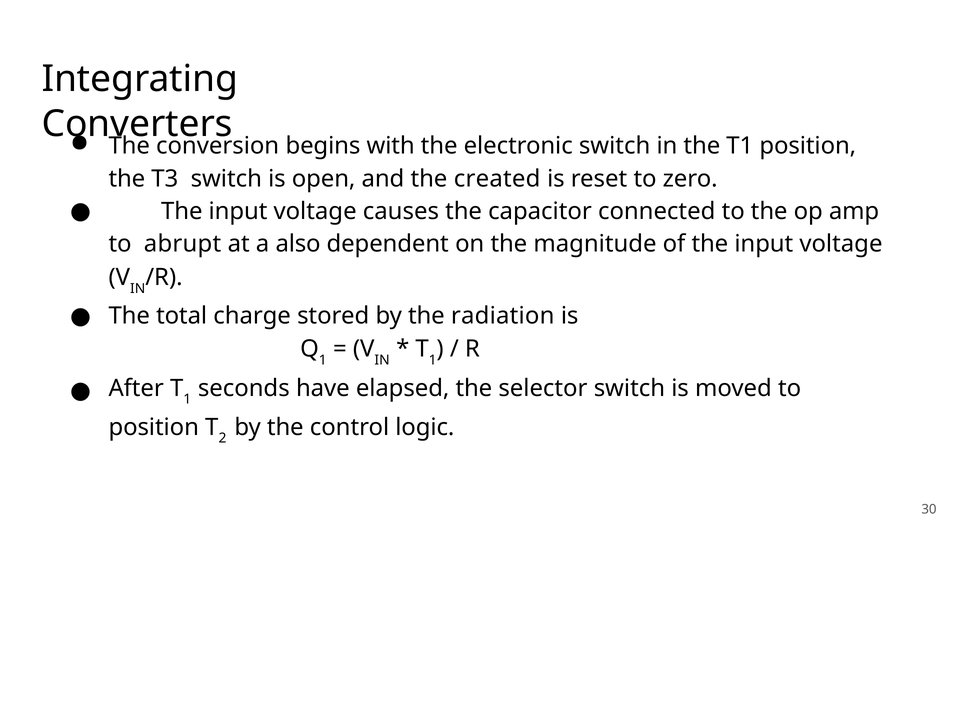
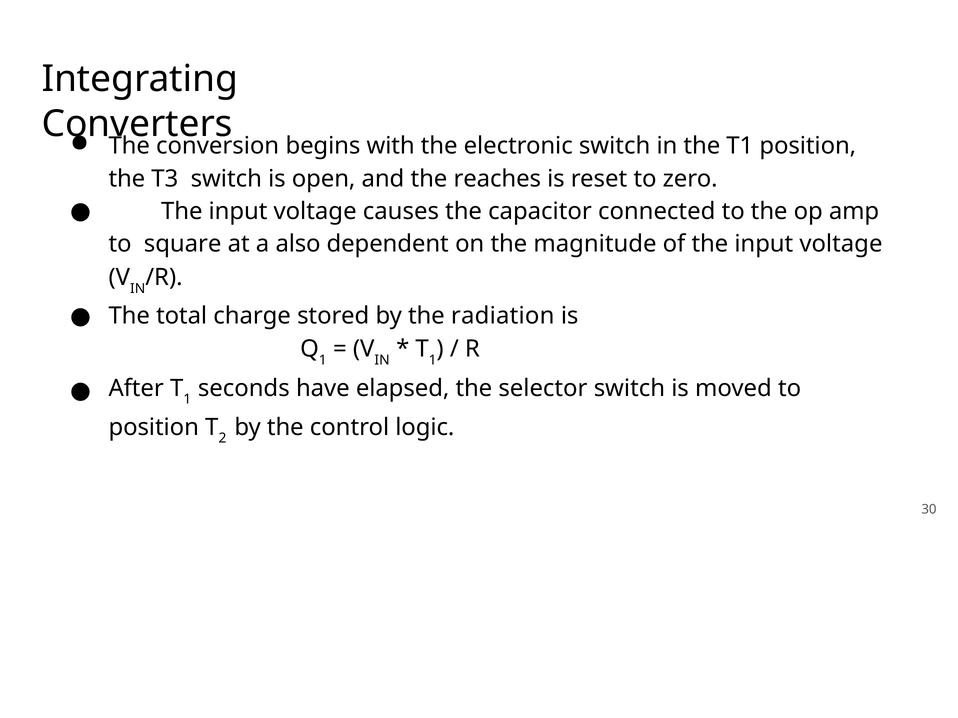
created: created -> reaches (497, 179)
abrupt: abrupt -> square (183, 244)
